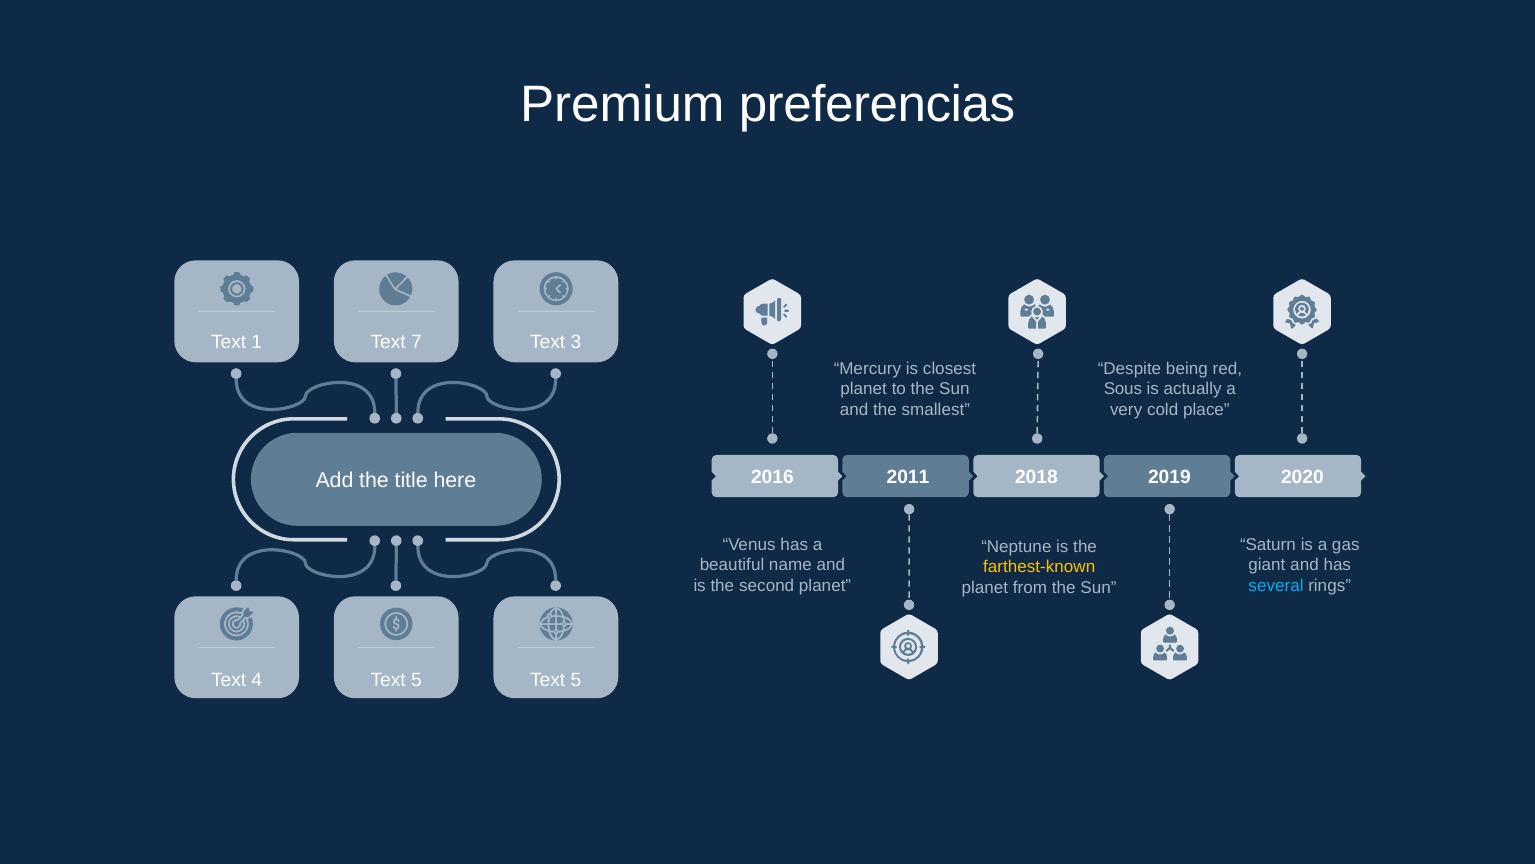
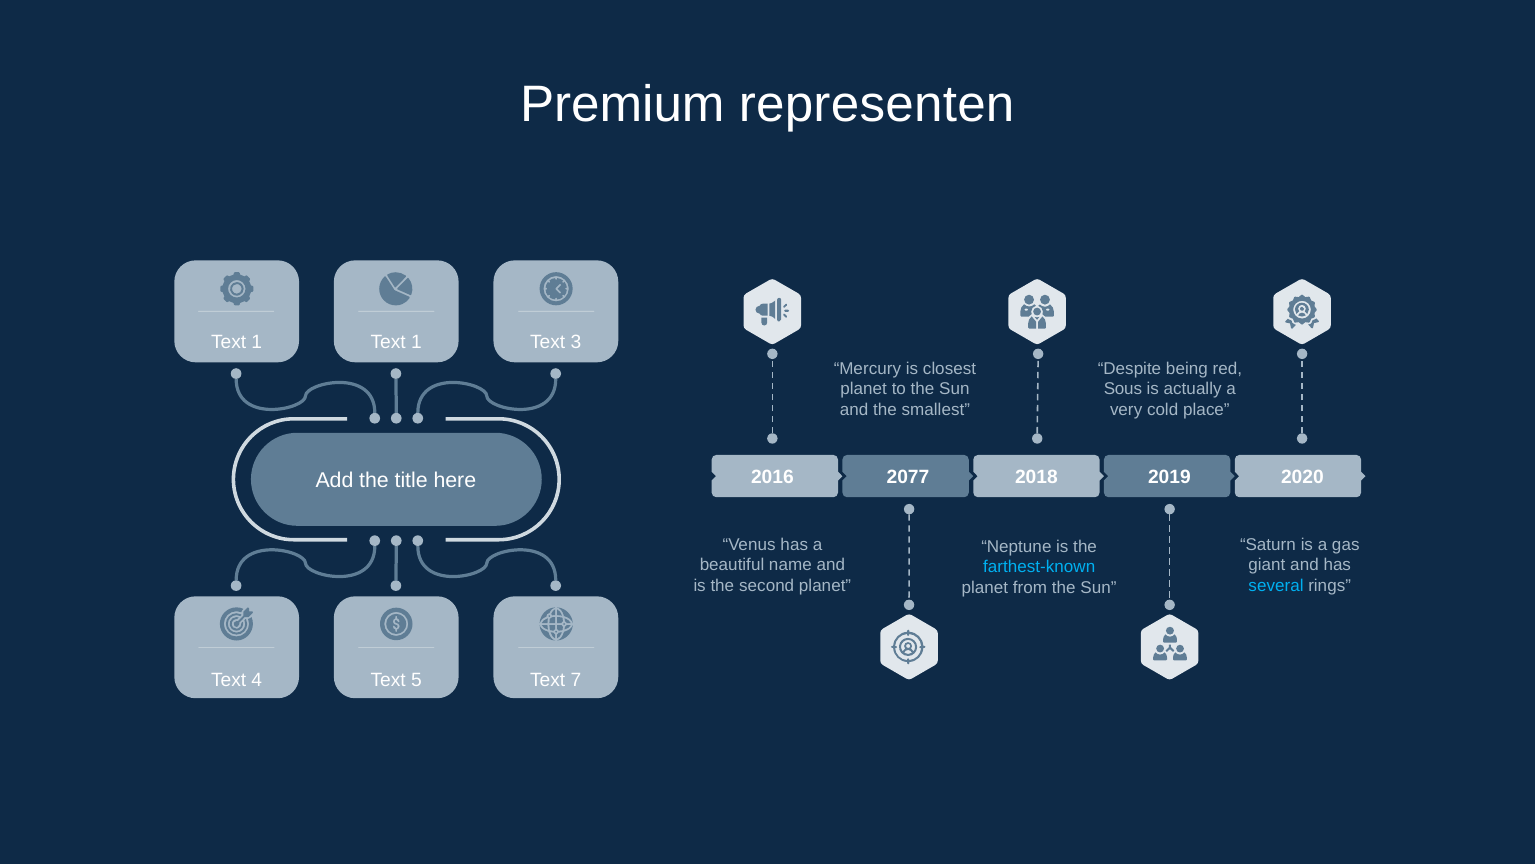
preferencias: preferencias -> representen (877, 104)
1 Text 7: 7 -> 1 (416, 342)
2011: 2011 -> 2077 (908, 477)
farthest-known colour: yellow -> light blue (1039, 567)
5 Text 5: 5 -> 7 (576, 680)
